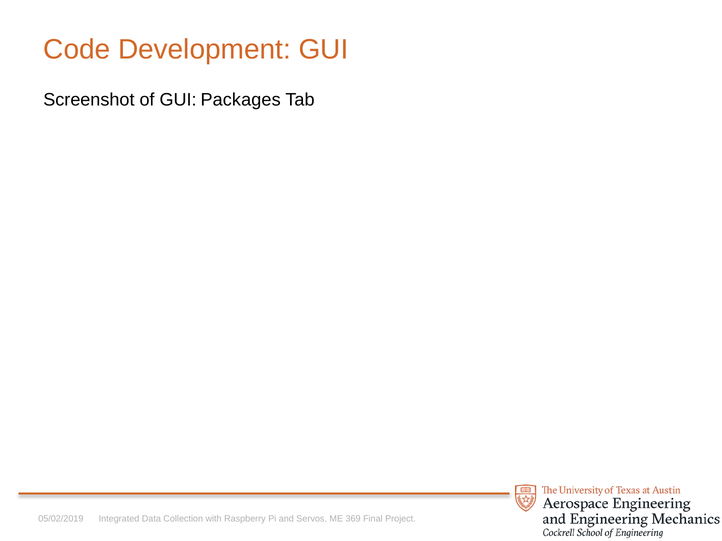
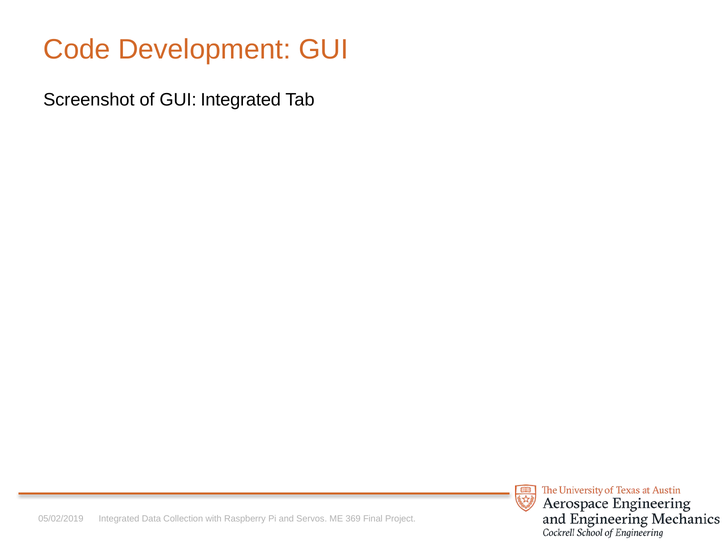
GUI Packages: Packages -> Integrated (241, 100)
